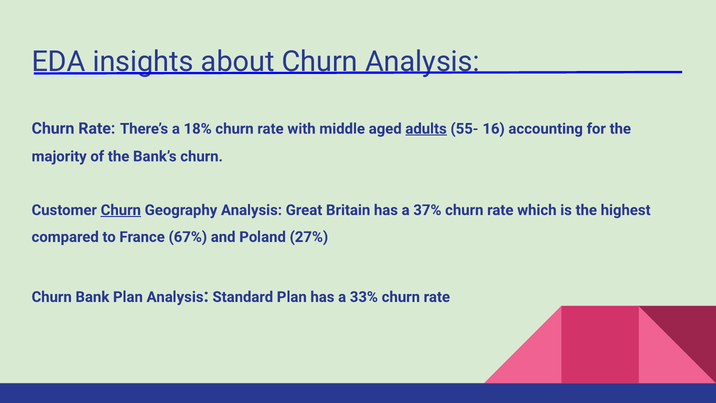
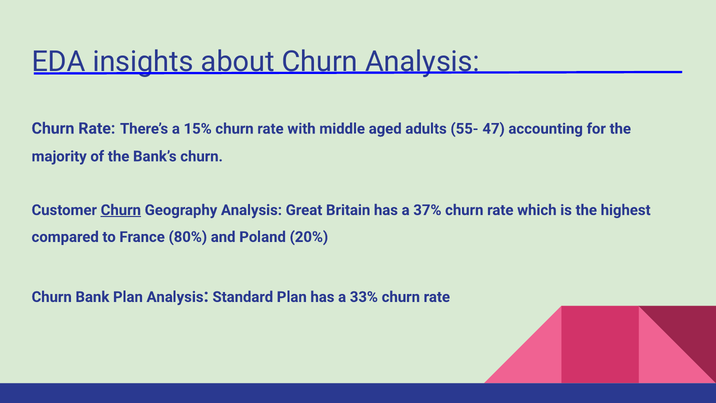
18%: 18% -> 15% (198, 129)
adults underline: present -> none (426, 129)
16: 16 -> 47 (494, 129)
67%: 67% -> 80% (188, 237)
27%: 27% -> 20% (309, 237)
